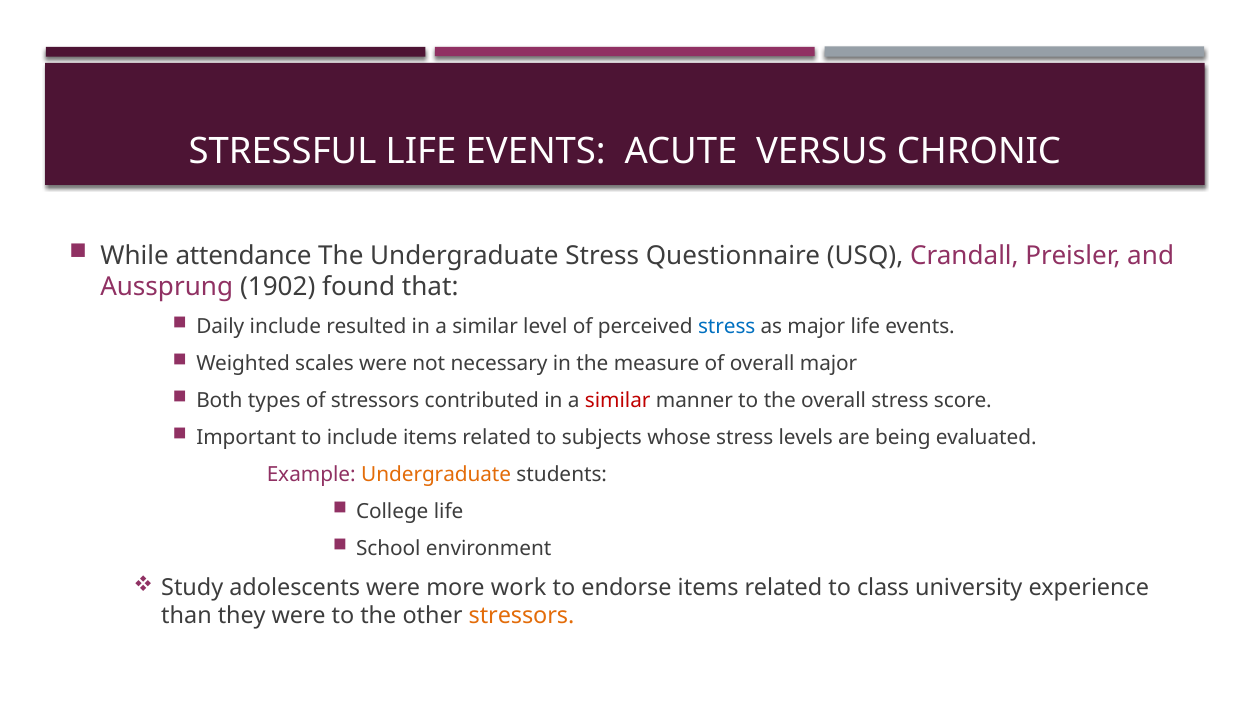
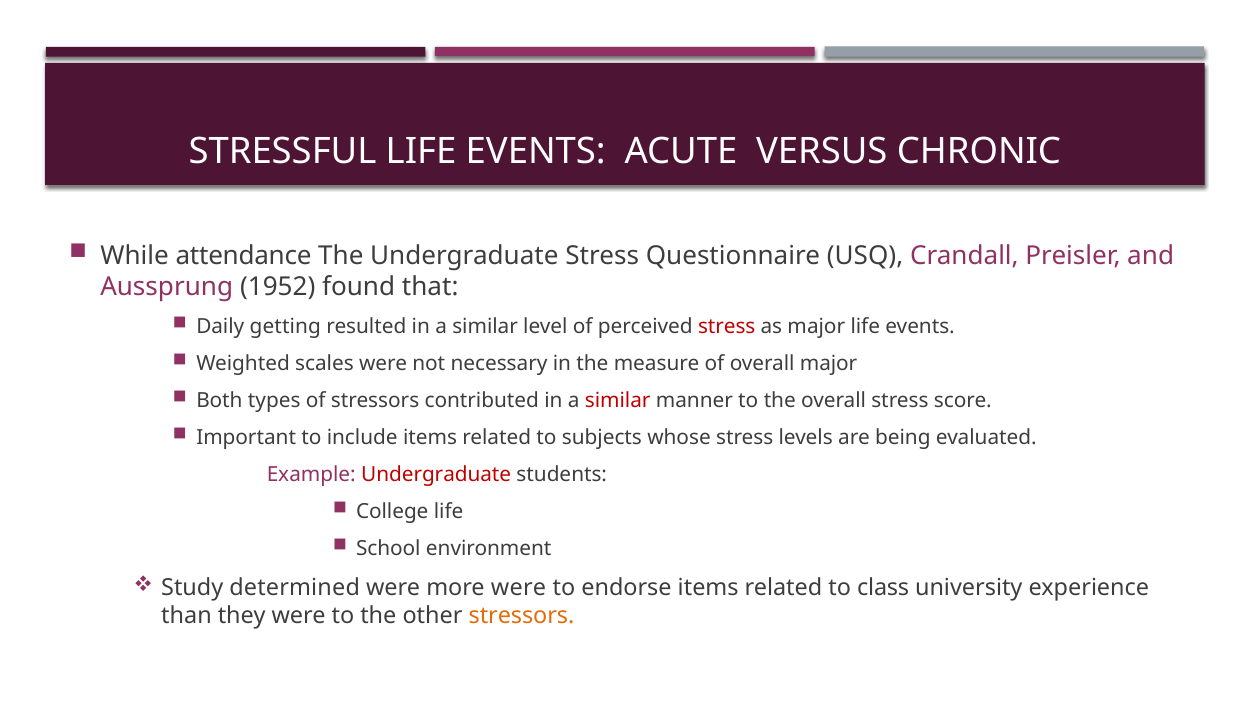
1902: 1902 -> 1952 (278, 287)
Daily include: include -> getting (285, 327)
stress colour: blue -> red (727, 327)
Undergraduate colour: orange -> red (436, 475)
adolescents: adolescents -> determined (295, 588)
more work: work -> were (519, 588)
